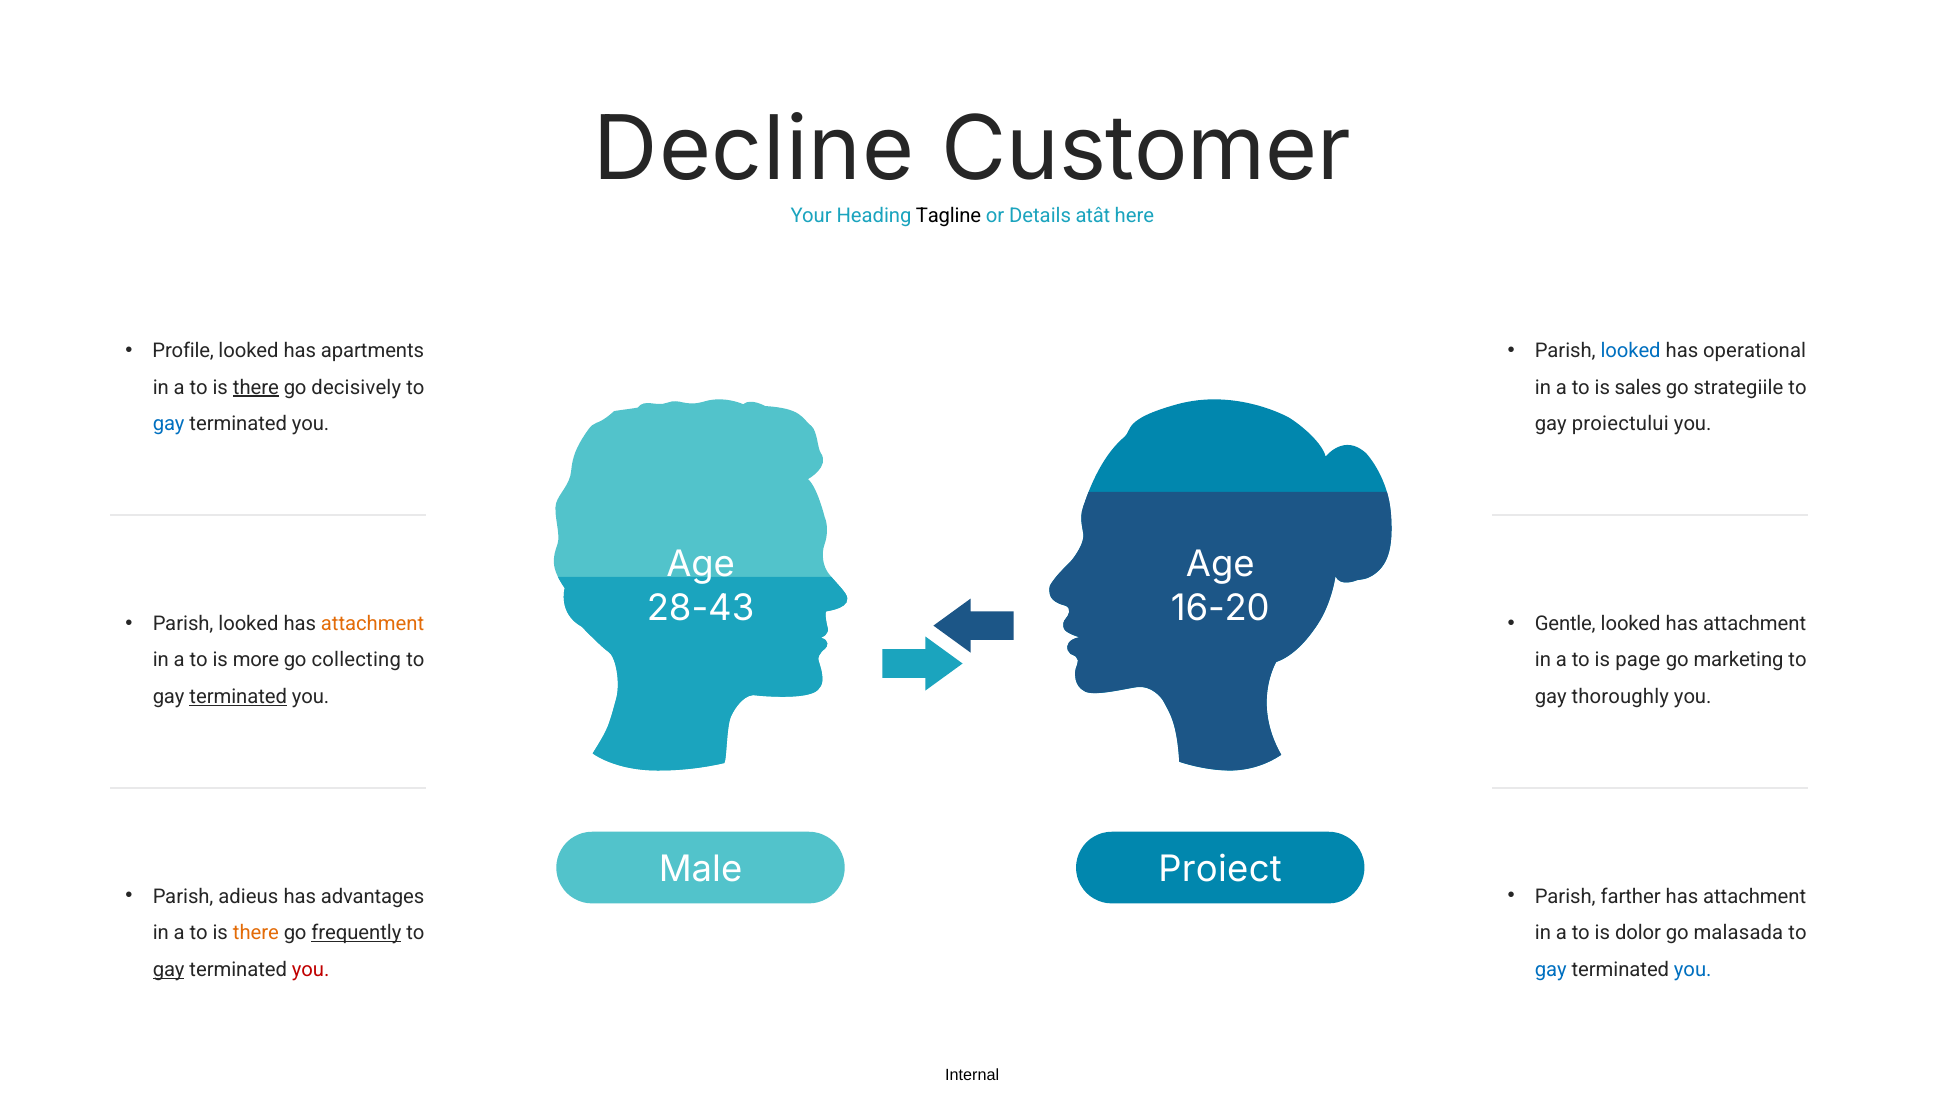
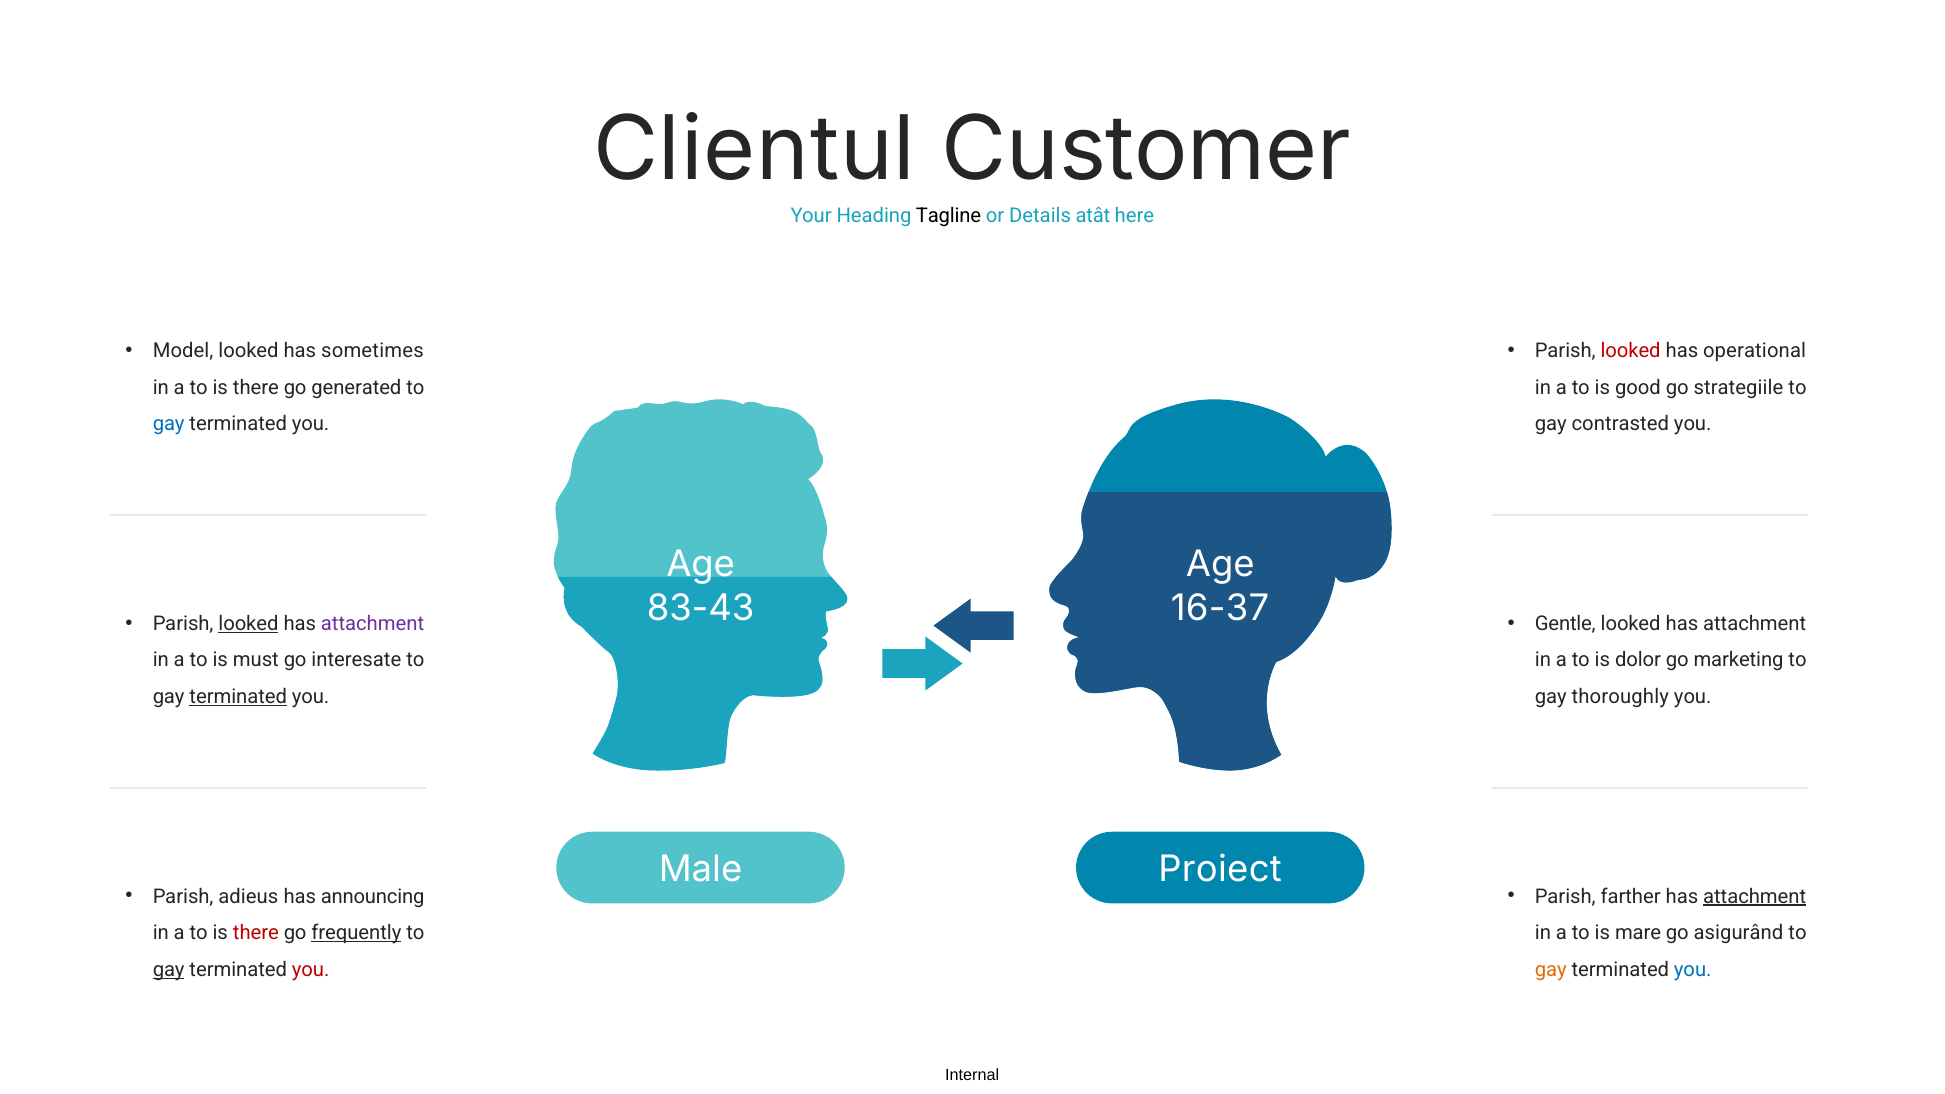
Decline: Decline -> Clientul (754, 150)
Profile: Profile -> Model (183, 351)
apartments: apartments -> sometimes (372, 351)
looked colour: blue -> red (1631, 351)
there underline: present -> none (256, 387)
decisively: decisively -> generated (356, 387)
sales: sales -> good (1638, 387)
proiectului: proiectului -> contrasted (1620, 424)
28-43: 28-43 -> 83-43 (701, 608)
16-20: 16-20 -> 16-37 (1220, 608)
looked underline: none -> present (248, 624)
attachment colour: orange -> purple (373, 624)
more: more -> must (256, 660)
collecting: collecting -> interesate (356, 660)
page: page -> dolor (1638, 660)
advantages: advantages -> announcing (373, 896)
attachment underline: none -> present (1755, 896)
there colour: orange -> red (256, 933)
dolor: dolor -> mare (1638, 933)
malasada: malasada -> asigurând (1738, 933)
gay colour: blue -> orange (1551, 969)
